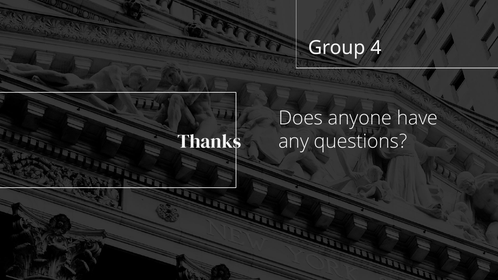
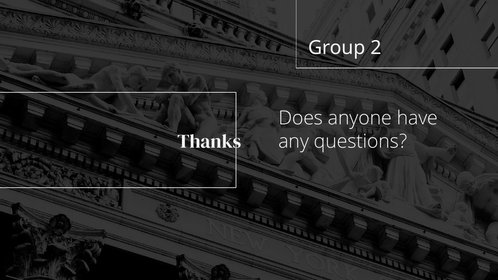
4: 4 -> 2 (376, 48)
